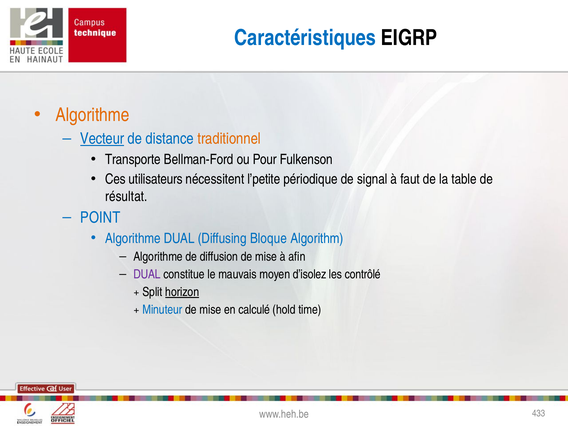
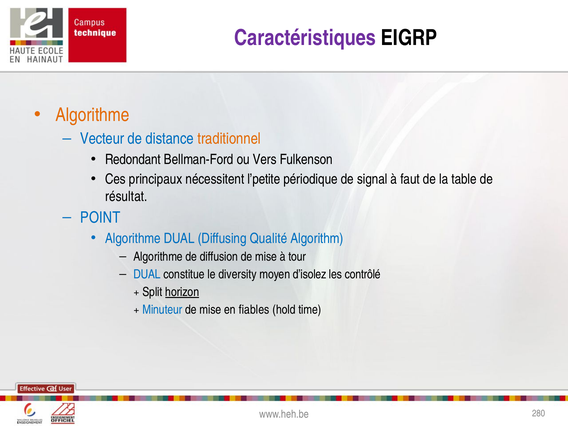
Caractéristiques colour: blue -> purple (305, 38)
Vecteur underline: present -> none (102, 139)
Transporte: Transporte -> Redondant (133, 159)
Pour: Pour -> Vers (265, 159)
utilisateurs: utilisateurs -> principaux (156, 179)
Bloque: Bloque -> Qualité (269, 238)
afin: afin -> tour (297, 257)
DUAL colour: purple -> blue (147, 274)
mauvais: mauvais -> diversity (238, 274)
calculé: calculé -> fiables (254, 310)
433: 433 -> 280 (539, 413)
